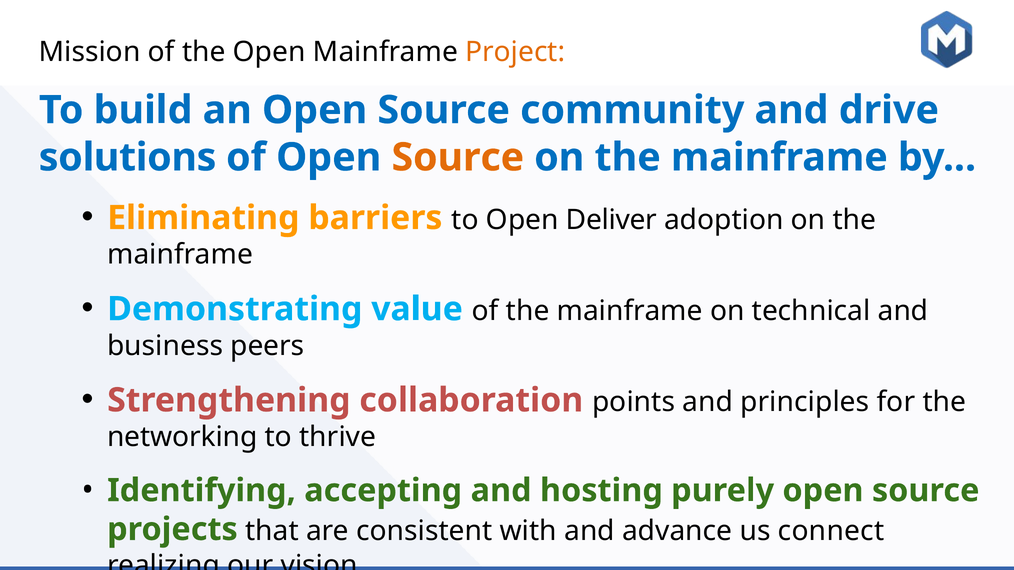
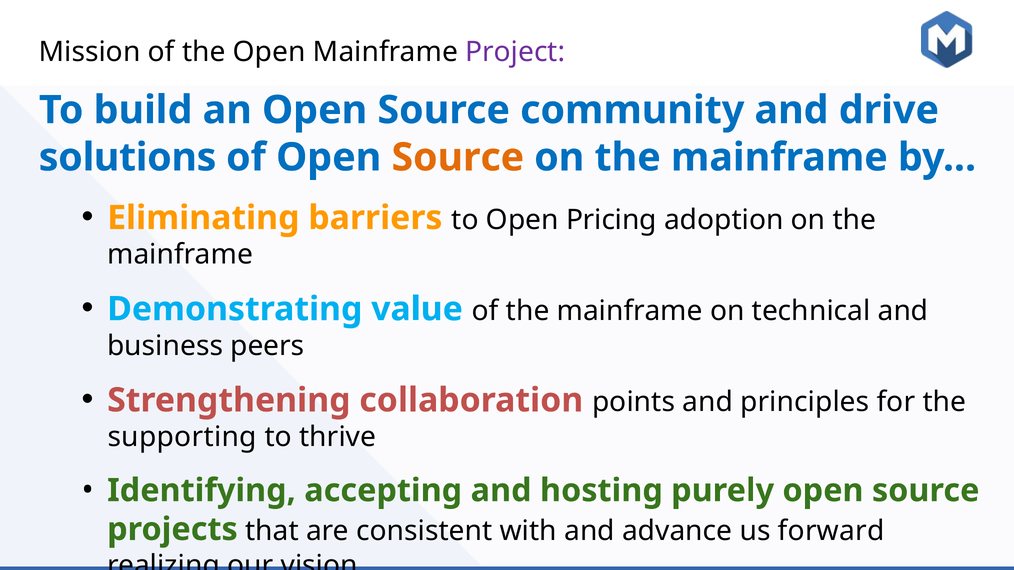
Project colour: orange -> purple (515, 52)
Deliver: Deliver -> Pricing (611, 220)
networking: networking -> supporting (182, 437)
connect: connect -> forward (831, 531)
